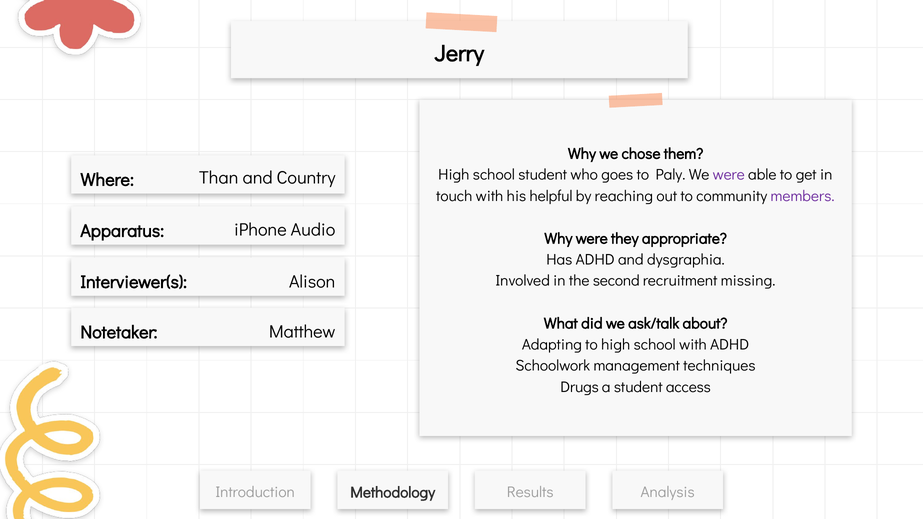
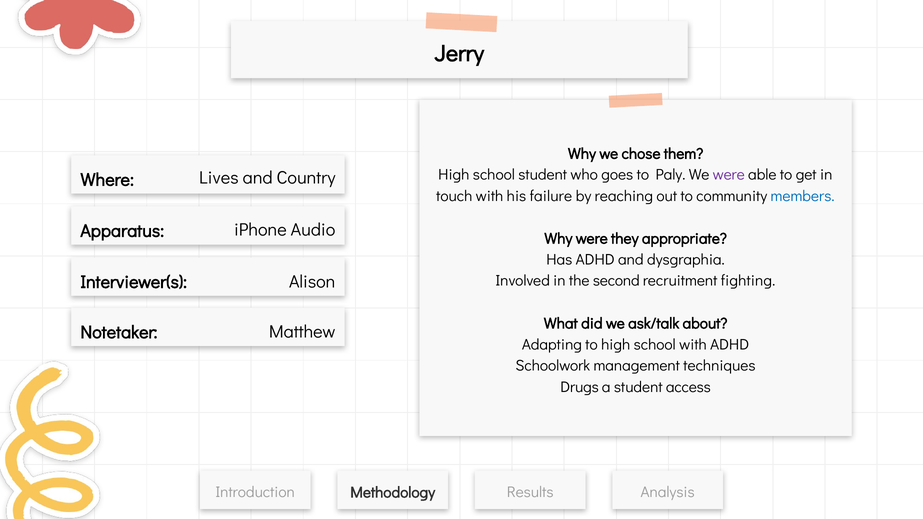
Than: Than -> Lives (219, 178)
helpful: helpful -> failure (551, 196)
members colour: purple -> blue (803, 196)
missing: missing -> fighting (748, 281)
